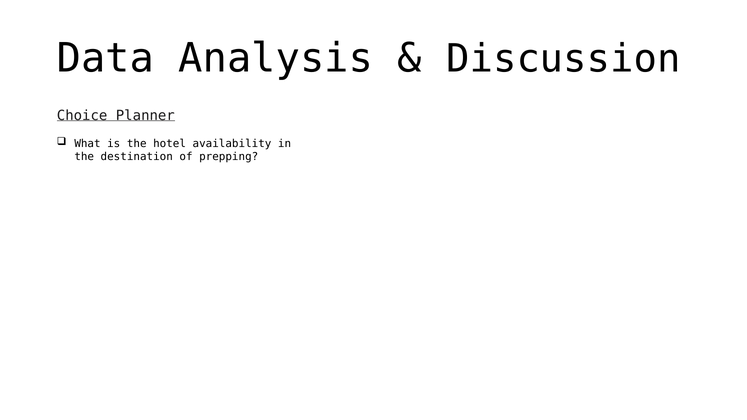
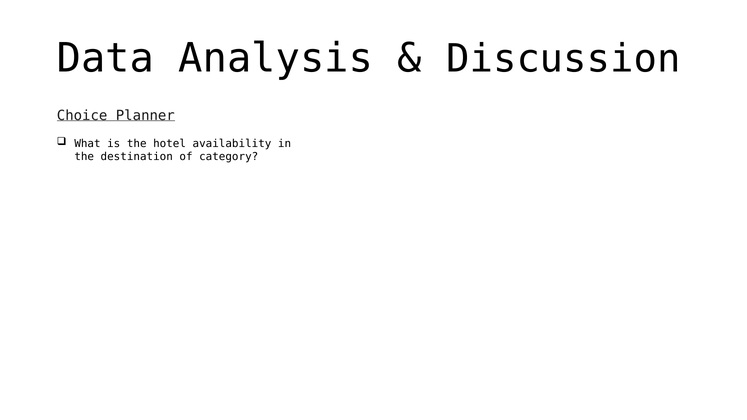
prepping: prepping -> category (229, 157)
